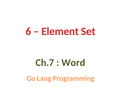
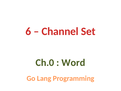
Element: Element -> Channel (60, 31)
Ch.7: Ch.7 -> Ch.0 (45, 62)
